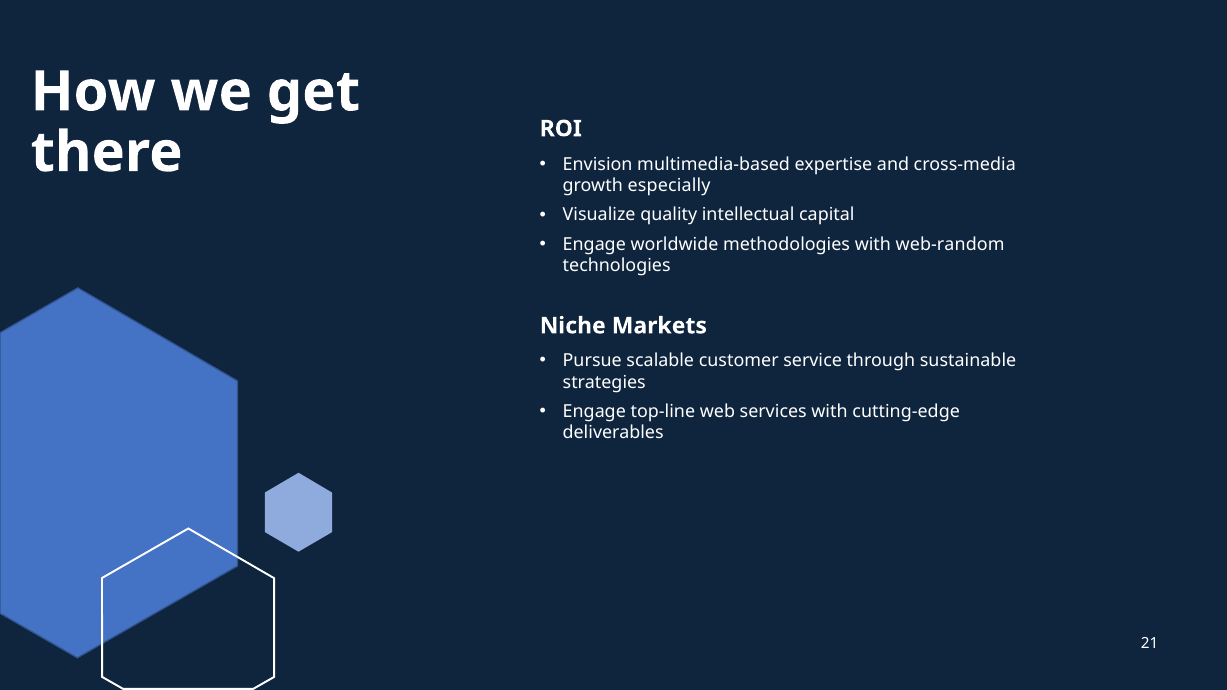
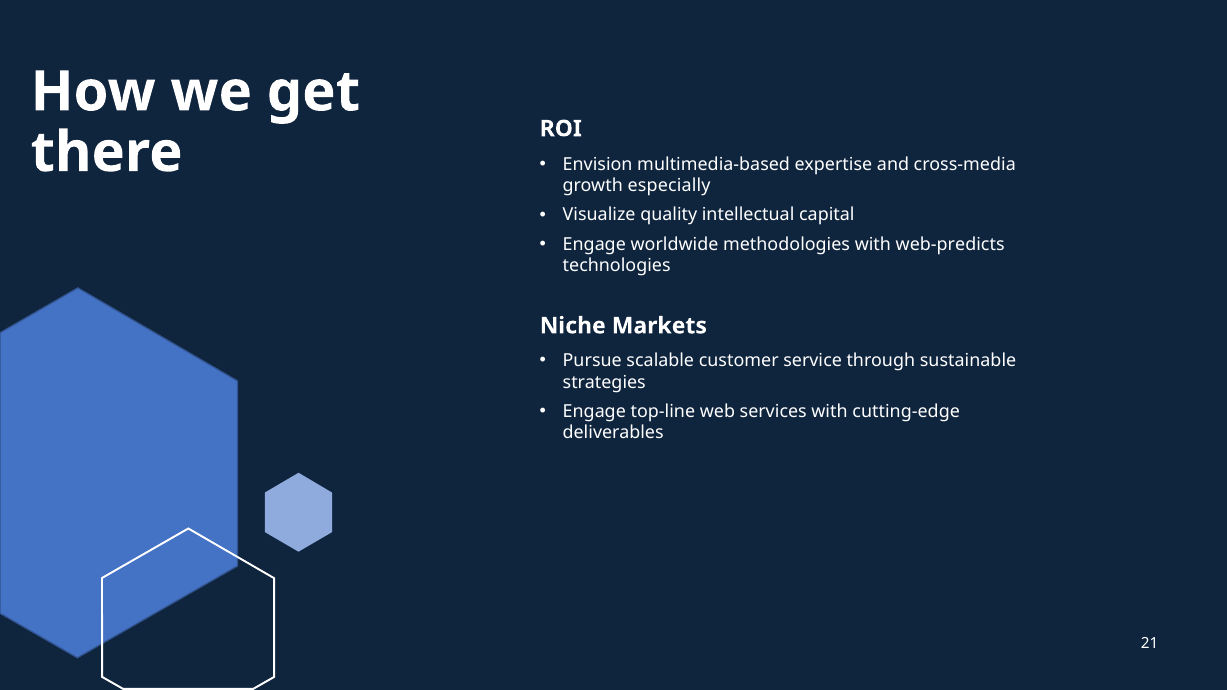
web-random: web-random -> web-predicts (950, 244)
